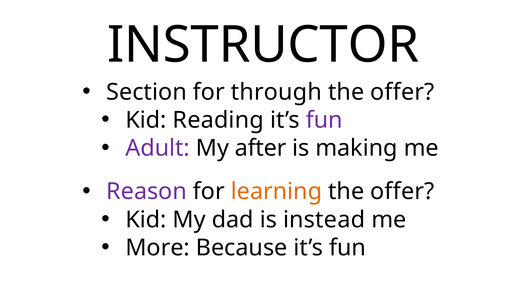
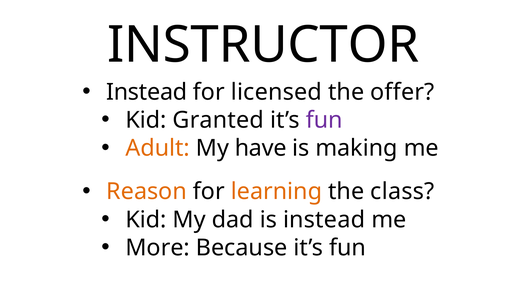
Section: Section -> Instead (147, 92)
through: through -> licensed (276, 92)
Reading: Reading -> Granted (218, 120)
Adult colour: purple -> orange (158, 148)
after: after -> have (261, 148)
Reason colour: purple -> orange (147, 192)
offer: offer -> class (402, 192)
